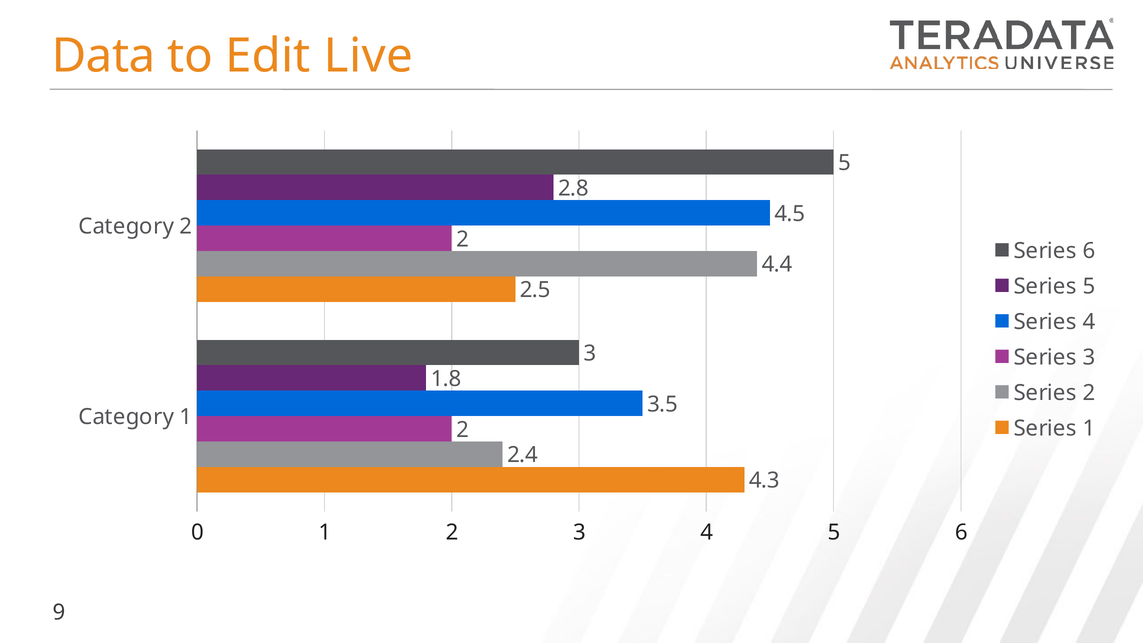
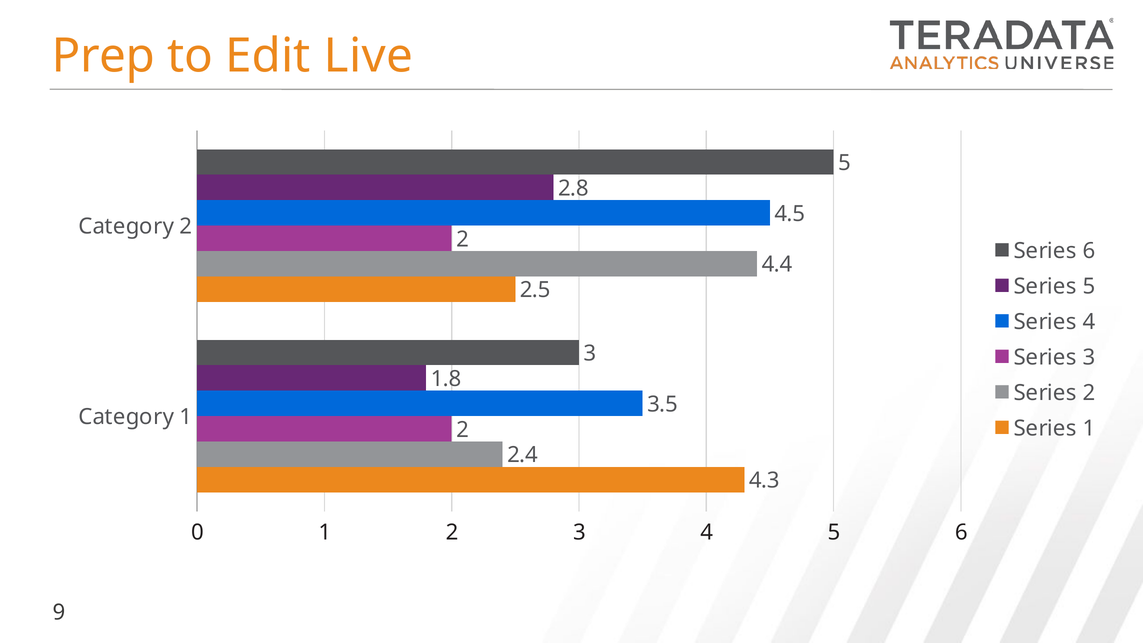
Data: Data -> Prep (103, 56)
